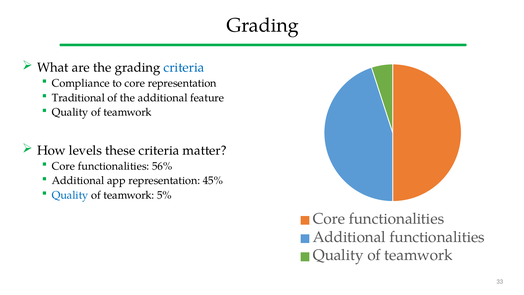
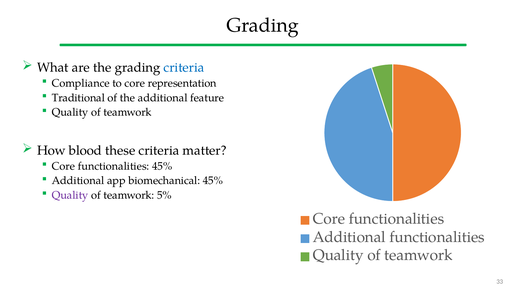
levels: levels -> blood (85, 150)
functionalities 56%: 56% -> 45% (162, 166)
app representation: representation -> biomechanical (164, 180)
Quality colour: blue -> purple (70, 195)
